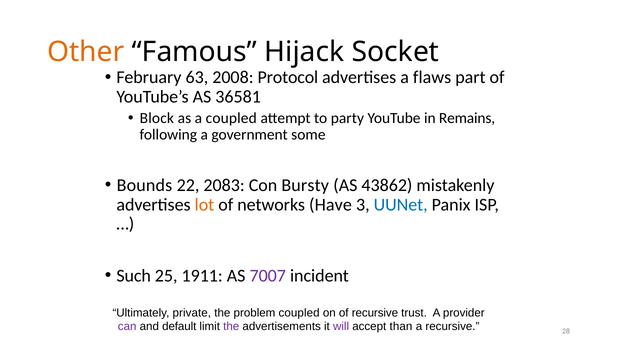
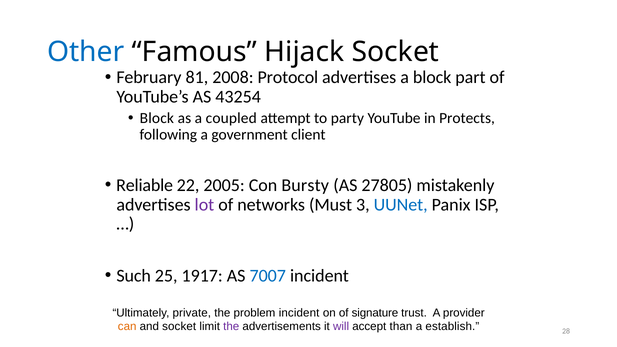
Other colour: orange -> blue (86, 52)
63: 63 -> 81 (197, 77)
a flaws: flaws -> block (432, 77)
36581: 36581 -> 43254 (238, 97)
Remains: Remains -> Protects (467, 118)
some: some -> client (308, 135)
Bounds: Bounds -> Reliable (145, 185)
2083: 2083 -> 2005 (224, 185)
43862: 43862 -> 27805 (387, 185)
lot colour: orange -> purple (204, 205)
Have: Have -> Must (331, 205)
1911: 1911 -> 1917 (202, 276)
7007 colour: purple -> blue (268, 276)
problem coupled: coupled -> incident (299, 313)
of recursive: recursive -> signature (375, 313)
can colour: purple -> orange (127, 327)
and default: default -> socket (179, 327)
a recursive: recursive -> establish (452, 327)
